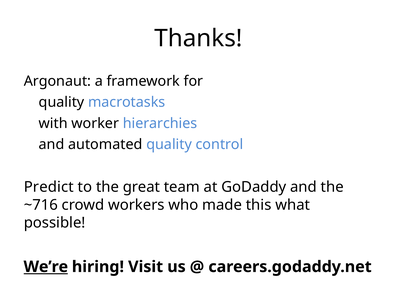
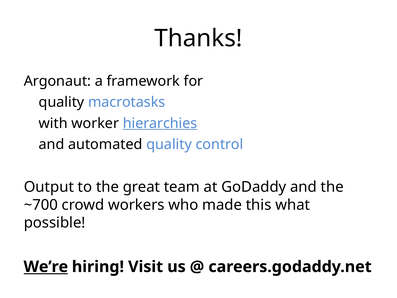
hierarchies underline: none -> present (160, 123)
Predict: Predict -> Output (49, 187)
~716: ~716 -> ~700 (41, 205)
